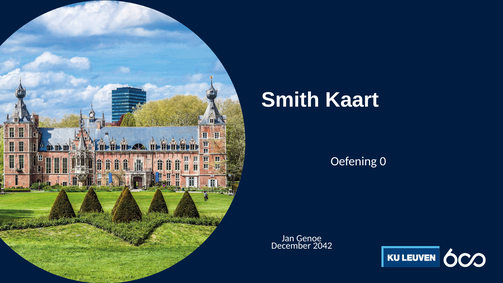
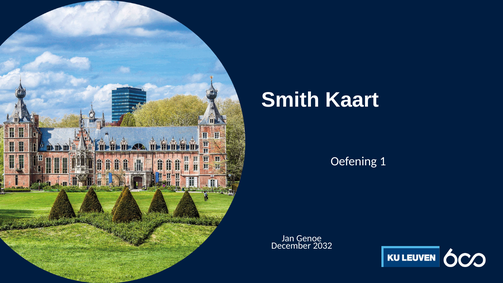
0: 0 -> 1 (383, 161)
2042: 2042 -> 2032 (323, 246)
